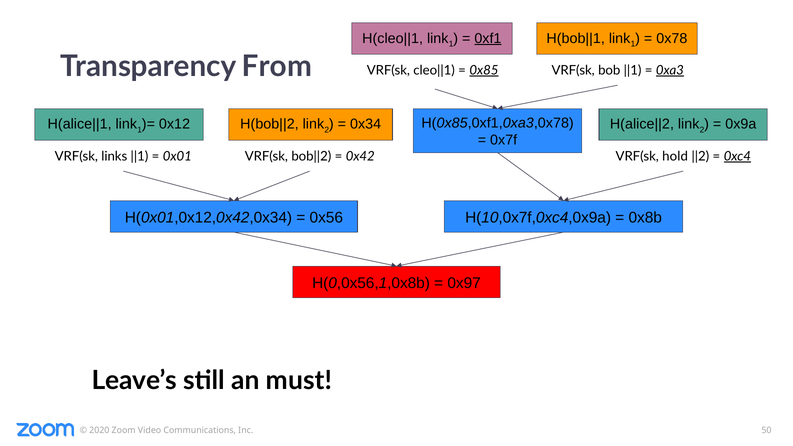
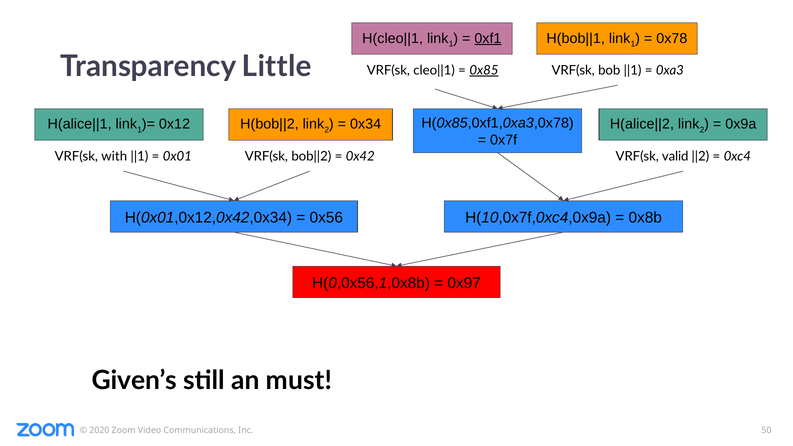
From: From -> Little (277, 67)
0xa3 underline: present -> none (670, 70)
links: links -> with (114, 156)
hold: hold -> valid (675, 156)
0xc4 underline: present -> none (737, 156)
Leave’s: Leave’s -> Given’s (134, 380)
